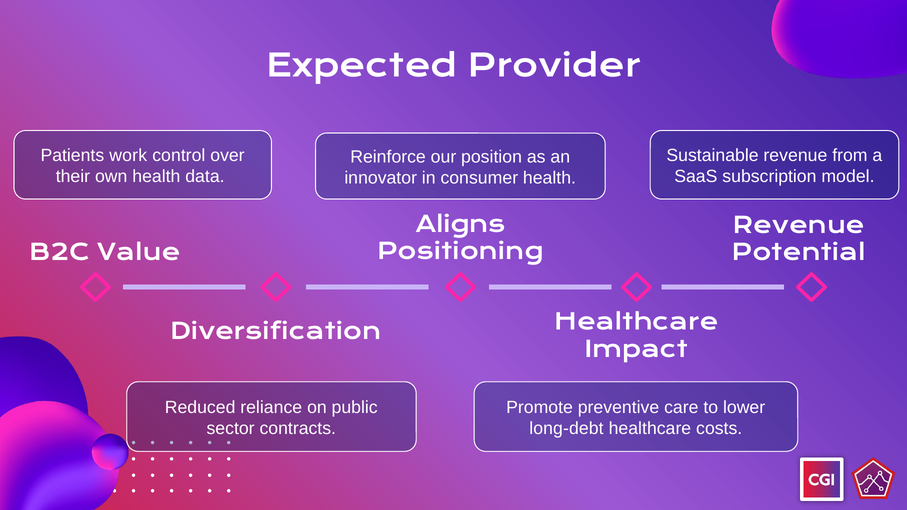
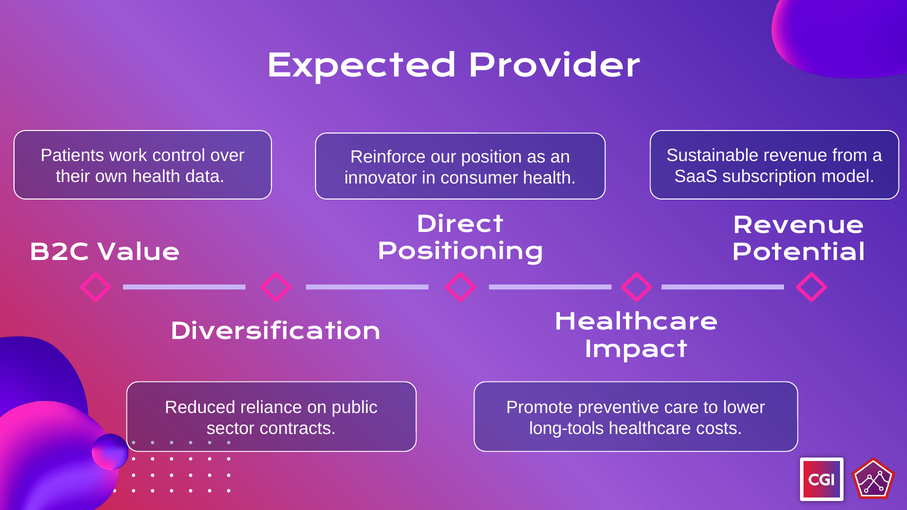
Aligns: Aligns -> Direct (460, 225)
long-debt: long-debt -> long-tools (567, 429)
